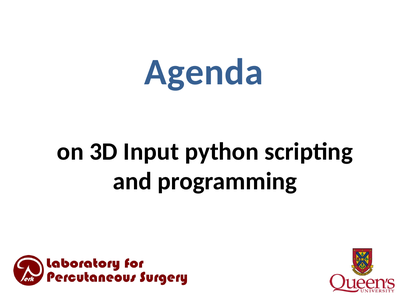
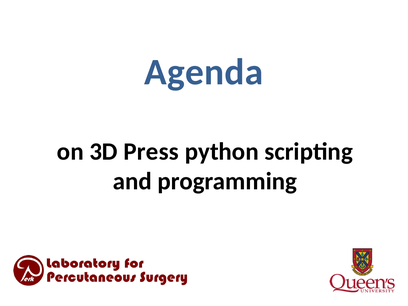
Input: Input -> Press (151, 151)
